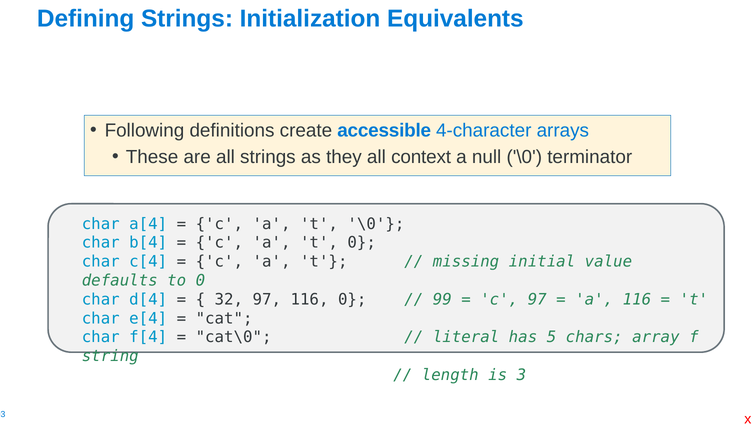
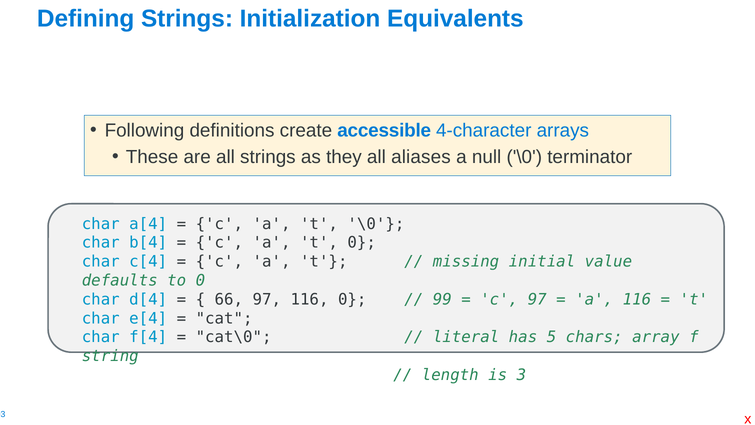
context: context -> aliases (421, 157)
32: 32 -> 66 (229, 299)
